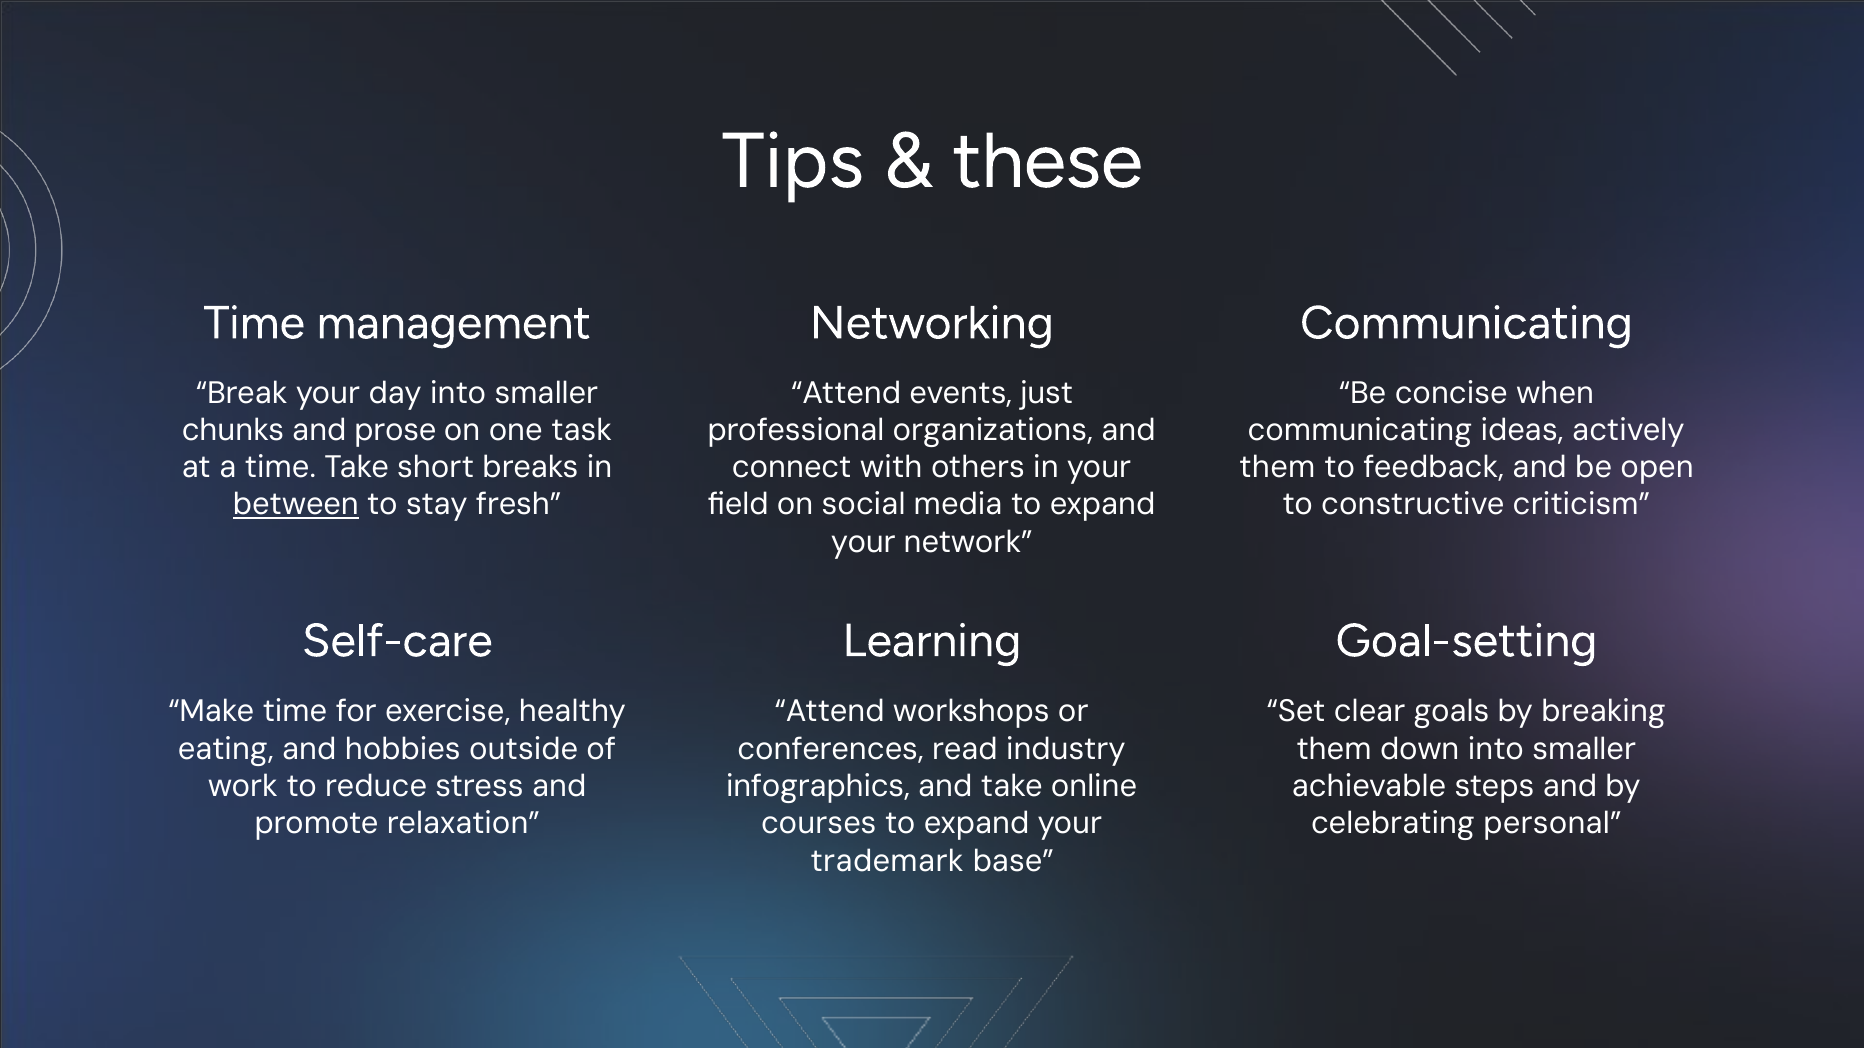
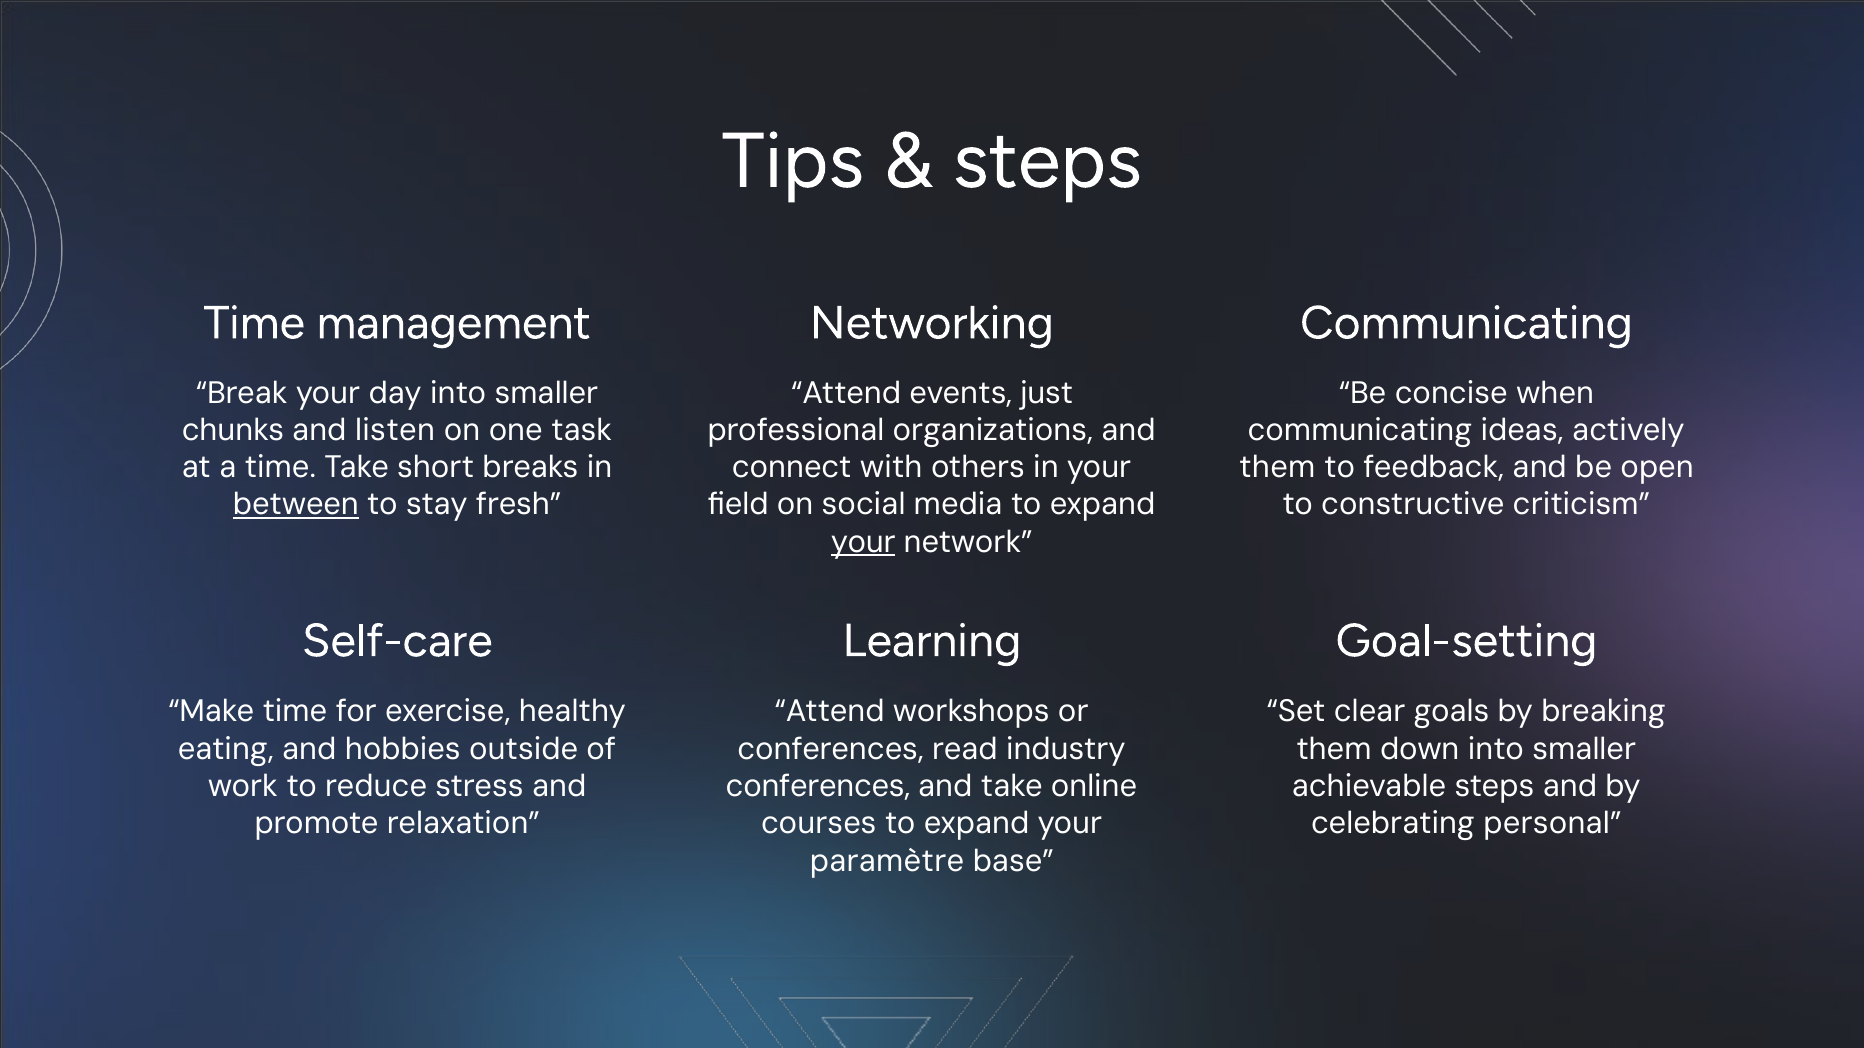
these: these -> steps (1047, 161)
prose: prose -> listen (395, 430)
your underline: none -> present (863, 542)
infographics: infographics -> conferences (818, 787)
trademark: trademark -> paramètre (887, 861)
